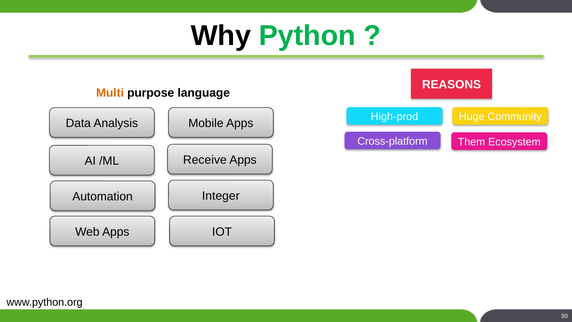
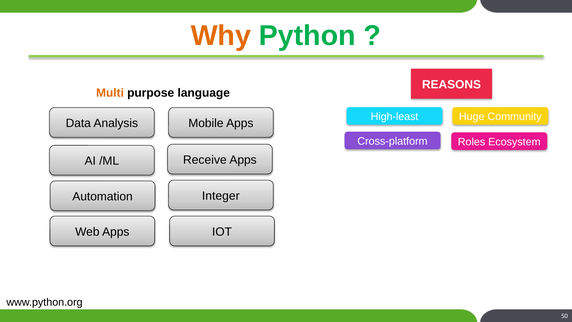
Why colour: black -> orange (221, 36)
High-prod: High-prod -> High-least (395, 117)
Them: Them -> Roles (472, 142)
